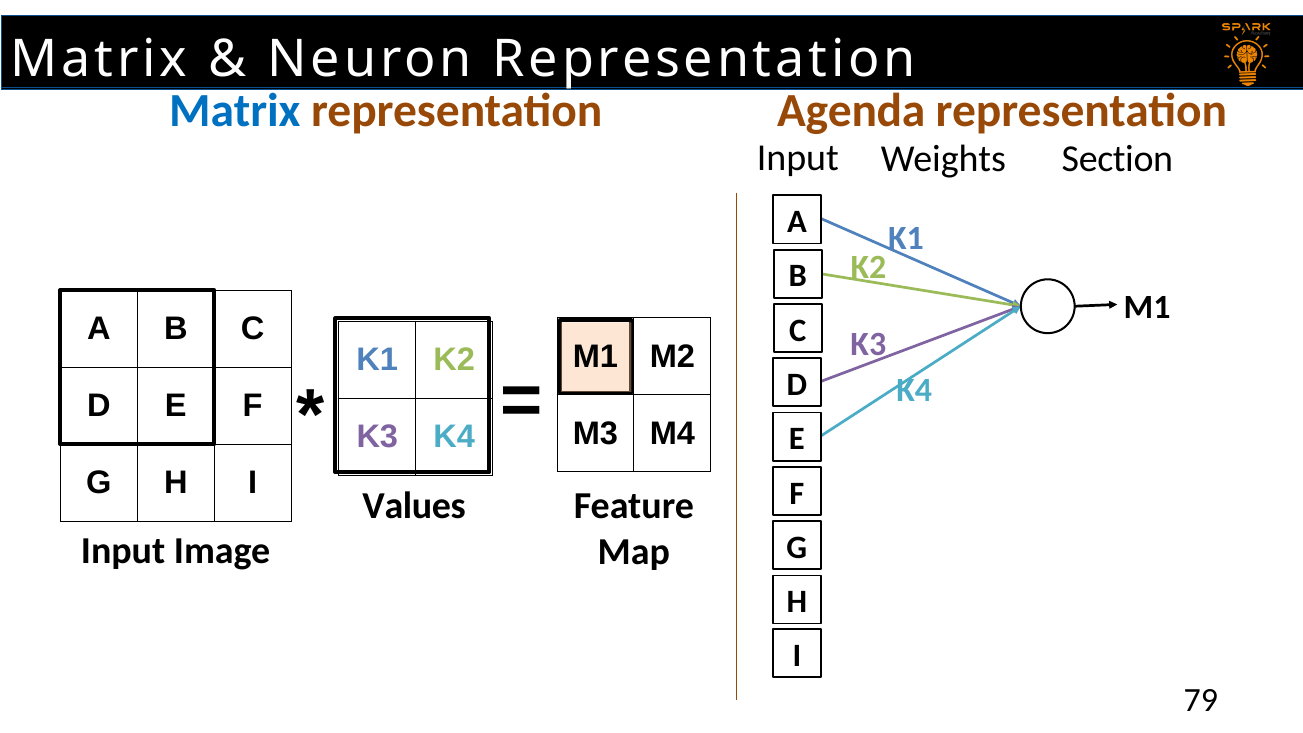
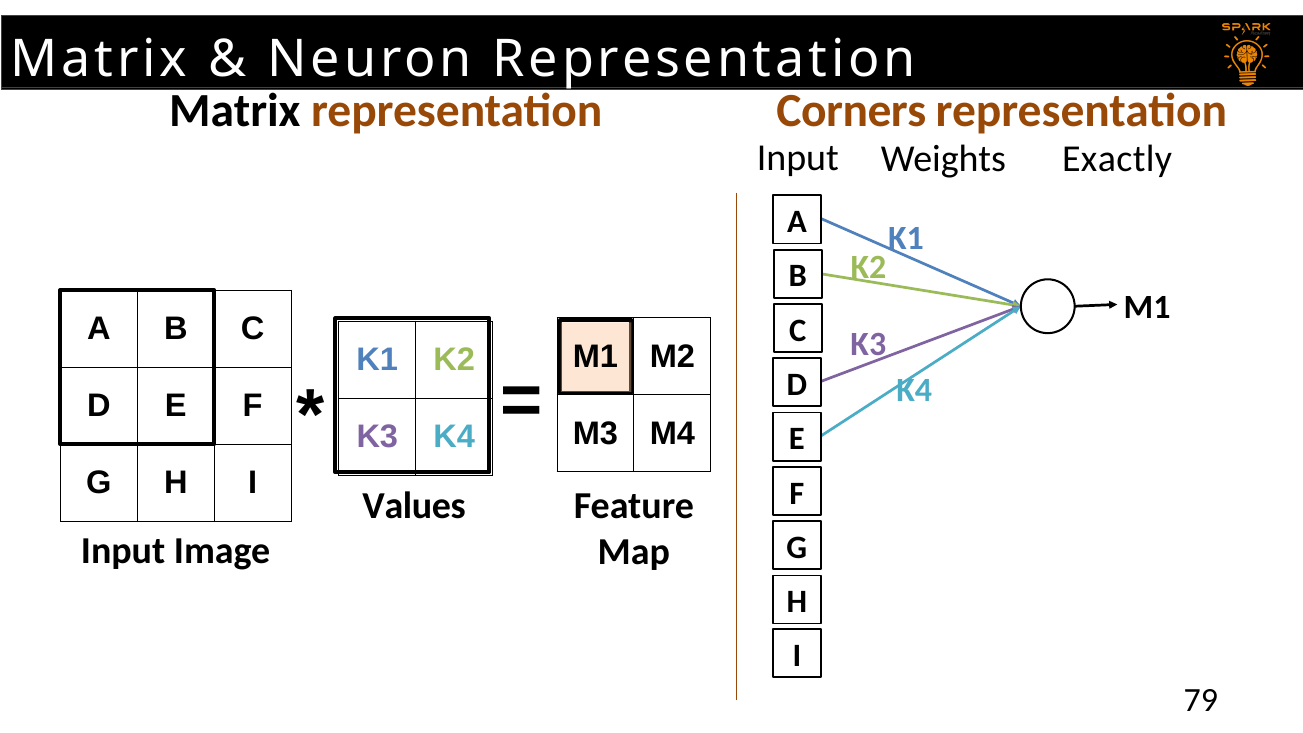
Matrix colour: blue -> black (235, 111)
Agenda: Agenda -> Corners (851, 111)
Section: Section -> Exactly (1117, 159)
